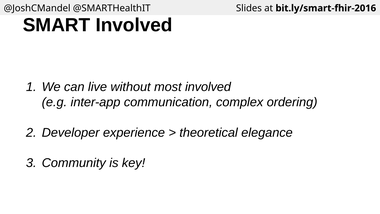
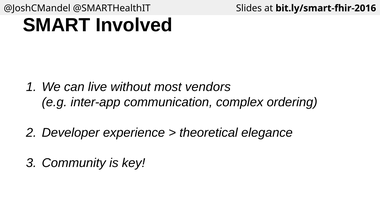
most involved: involved -> vendors (208, 87)
